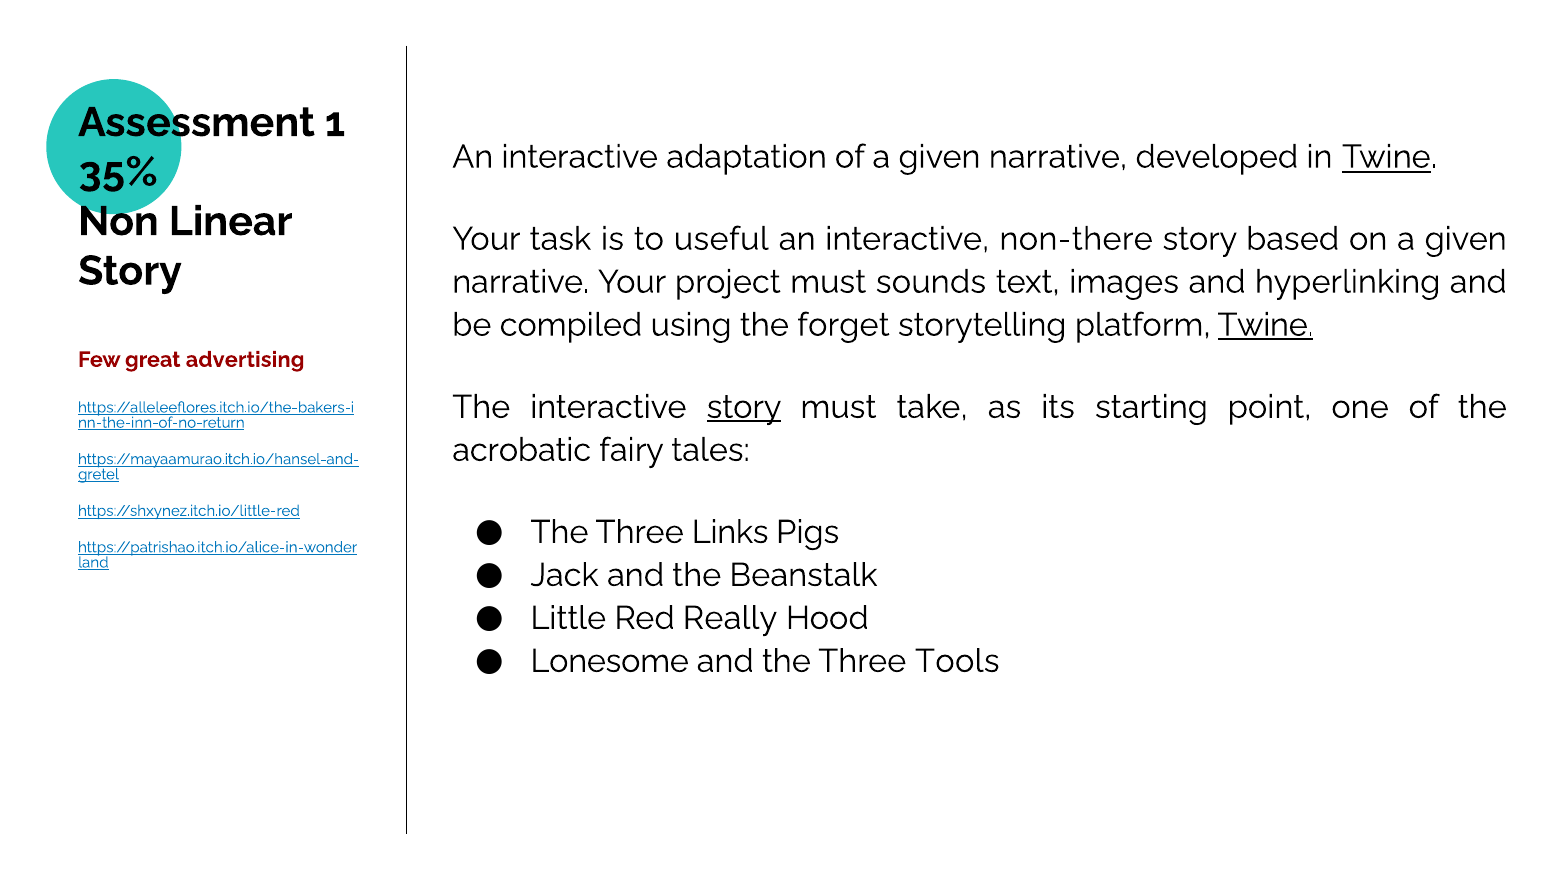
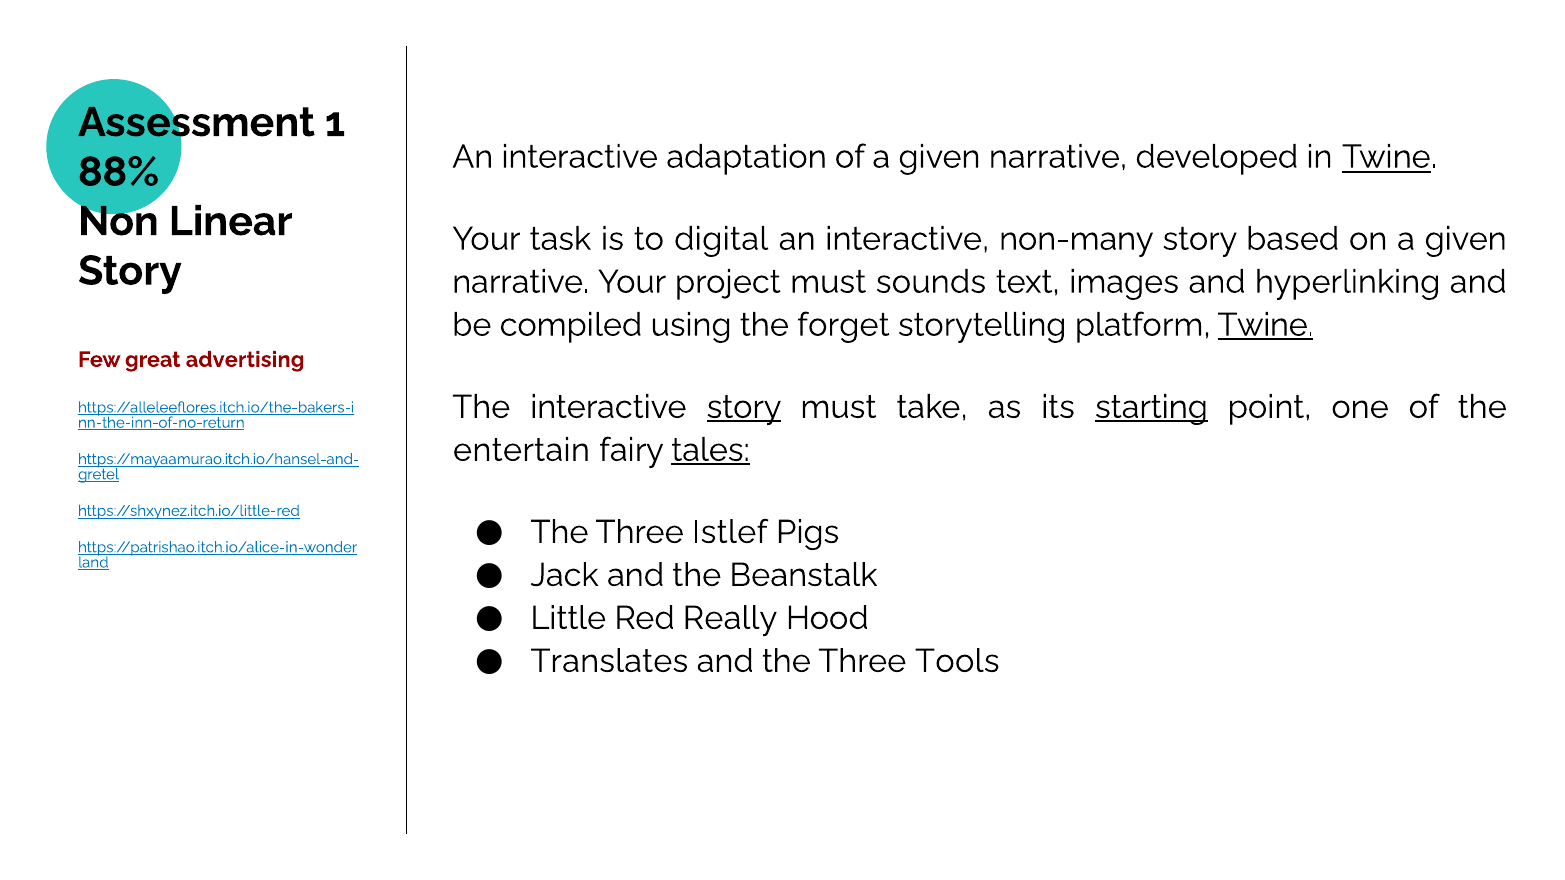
35%: 35% -> 88% (119, 172)
useful: useful -> digital (721, 239)
non-there: non-there -> non-many (1076, 239)
starting underline: none -> present (1151, 407)
acrobatic: acrobatic -> entertain (521, 450)
tales underline: none -> present (711, 450)
Links: Links -> Istlef (730, 532)
Lonesome: Lonesome -> Translates (609, 661)
